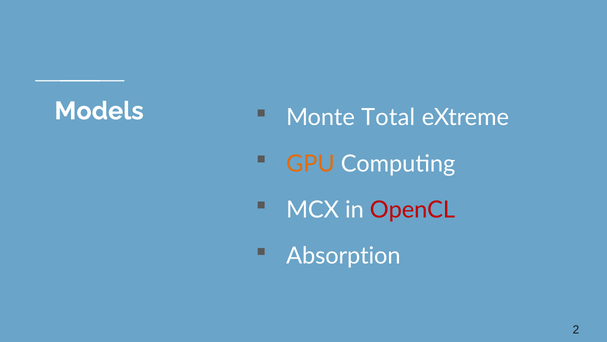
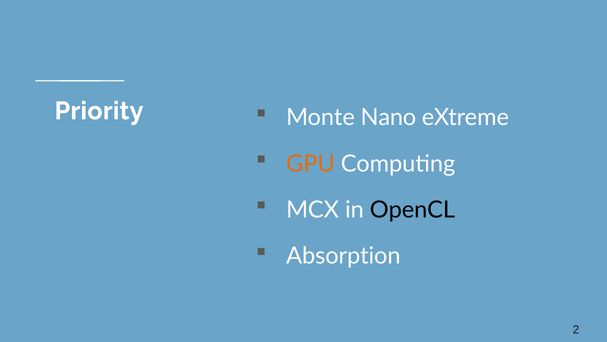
Models: Models -> Priority (99, 111)
Total: Total -> Nano (388, 117)
OpenCL colour: red -> black (412, 210)
